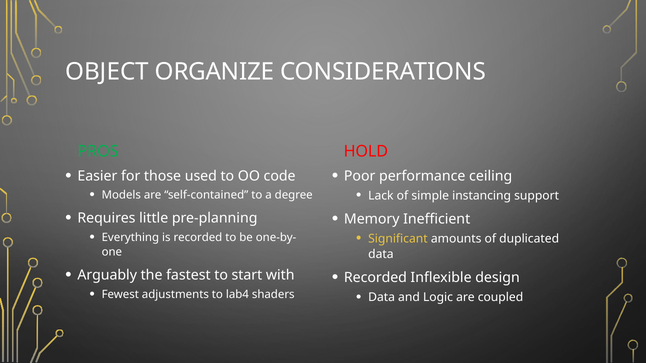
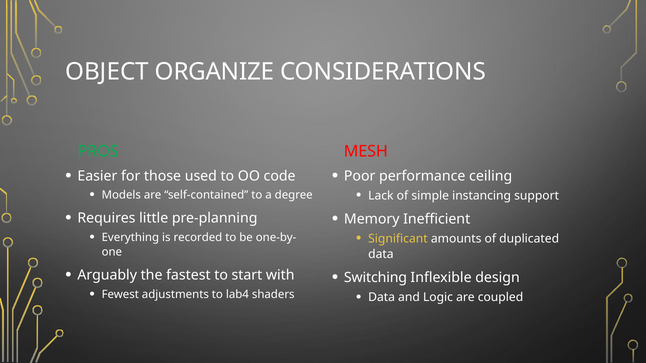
HOLD: HOLD -> MESH (366, 152)
Recorded: Recorded -> Switching (376, 278)
